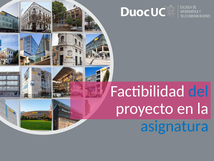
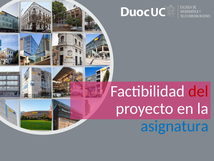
del colour: blue -> red (198, 91)
